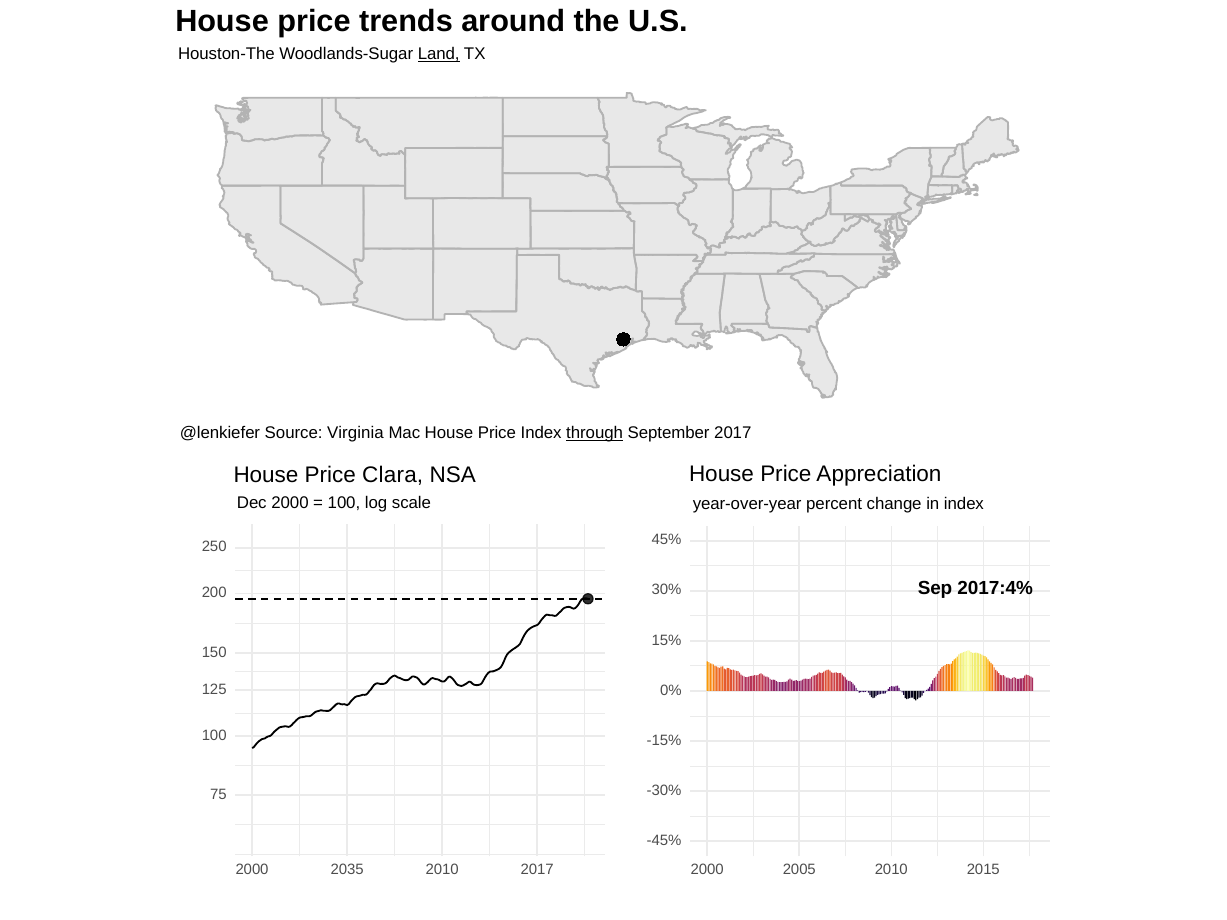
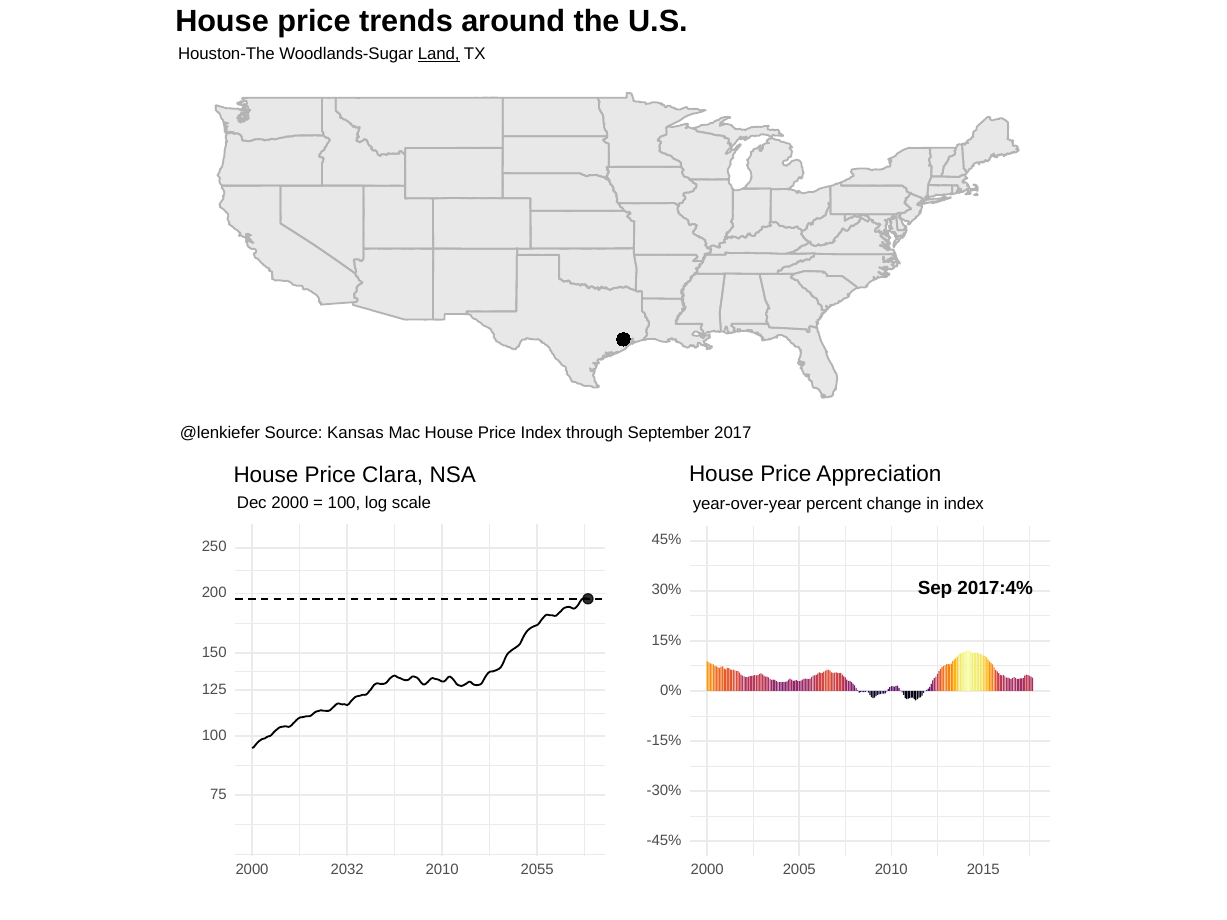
Virginia: Virginia -> Kansas (355, 433)
through underline: present -> none (595, 433)
2035: 2035 -> 2032 (347, 870)
2010 2017: 2017 -> 2055 (537, 870)
